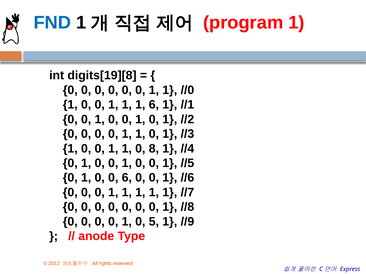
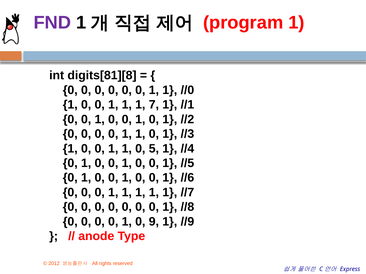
FND colour: blue -> purple (52, 23)
digits[19][8: digits[19][8 -> digits[81][8 (102, 76)
1 6: 6 -> 7 (154, 105)
8: 8 -> 5 (154, 149)
6: 6 -> 1 (127, 178)
5: 5 -> 9 (154, 222)
